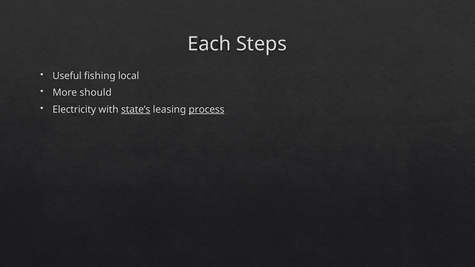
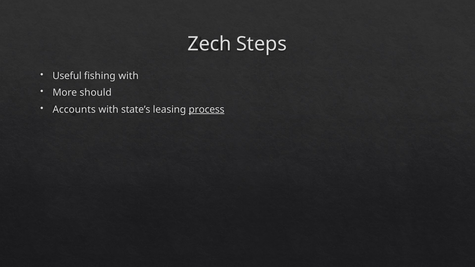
Each: Each -> Zech (209, 44)
fishing local: local -> with (128, 76)
Electricity: Electricity -> Accounts (74, 110)
state’s underline: present -> none (136, 110)
